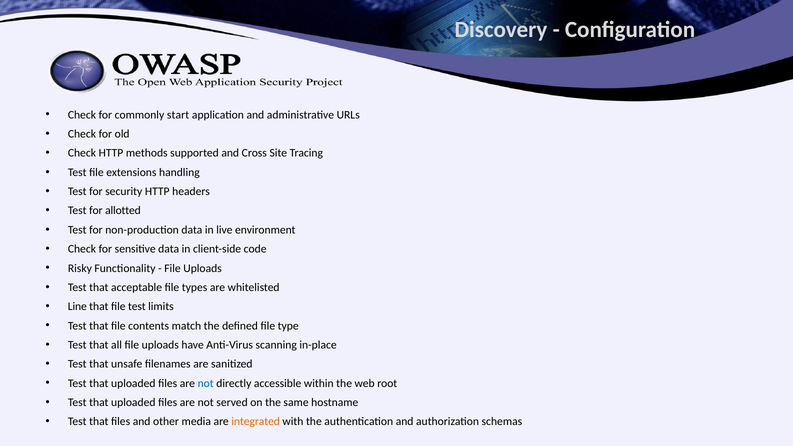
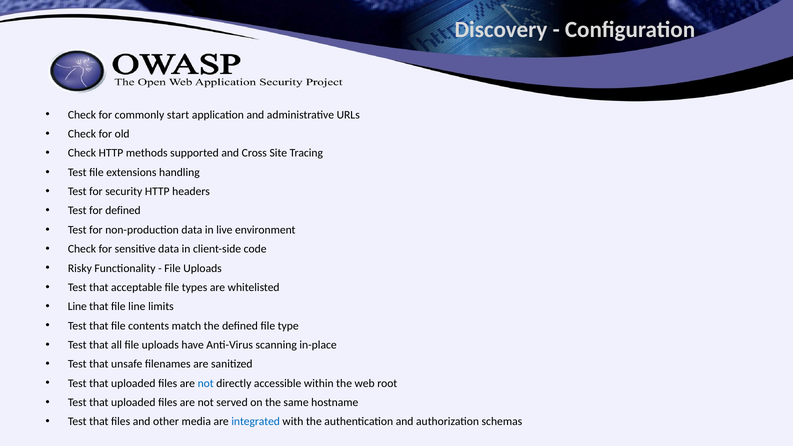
for allotted: allotted -> defined (123, 211)
file test: test -> line (137, 307)
integrated colour: orange -> blue (256, 422)
